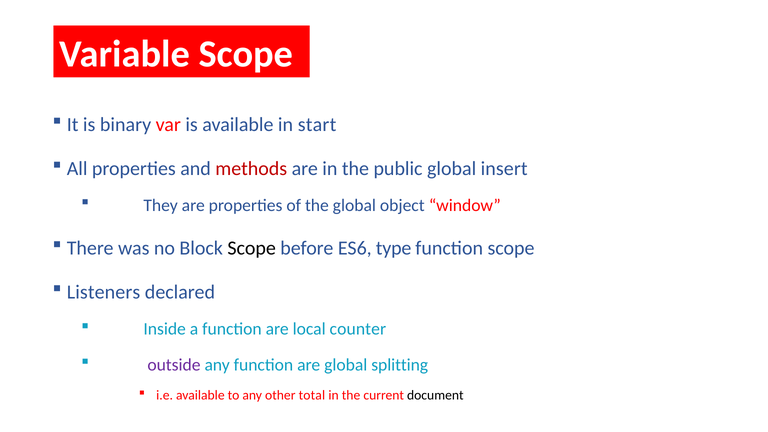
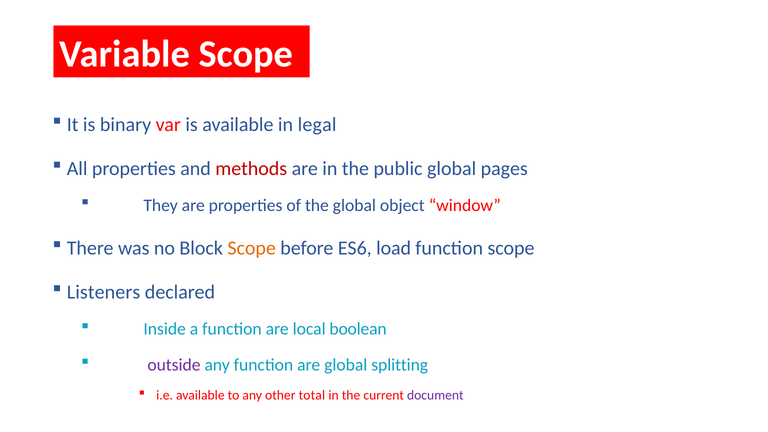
start: start -> legal (317, 125)
insert: insert -> pages (504, 169)
Scope colour: black -> orange (252, 248)
type: type -> load (394, 248)
counter: counter -> boolean (358, 329)
document colour: black -> purple (435, 395)
